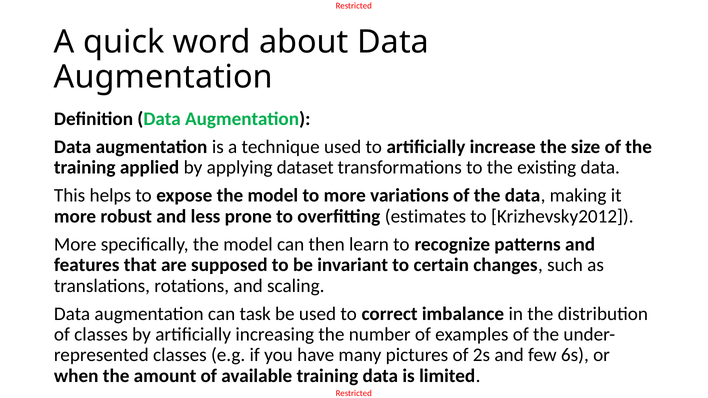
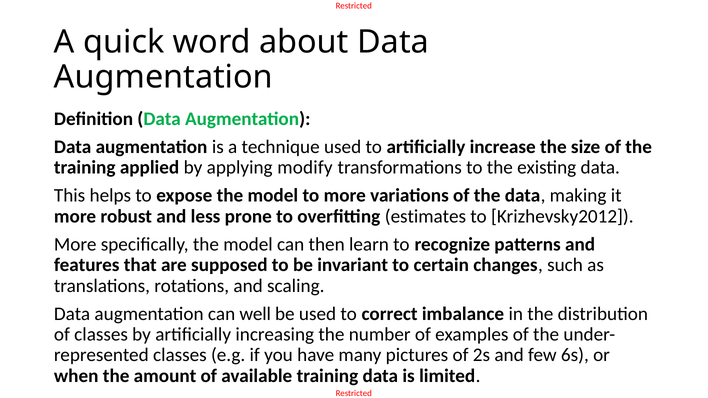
dataset: dataset -> modify (305, 168)
task: task -> well (255, 314)
